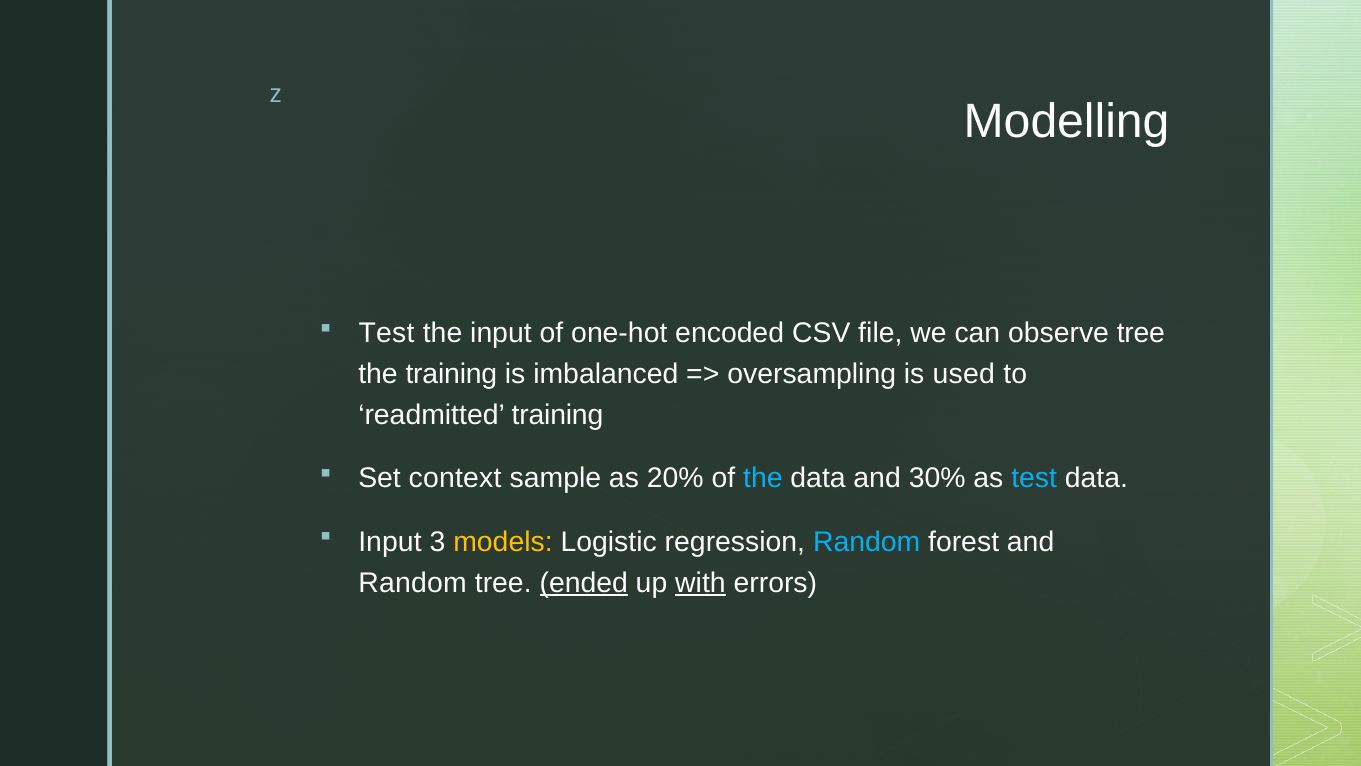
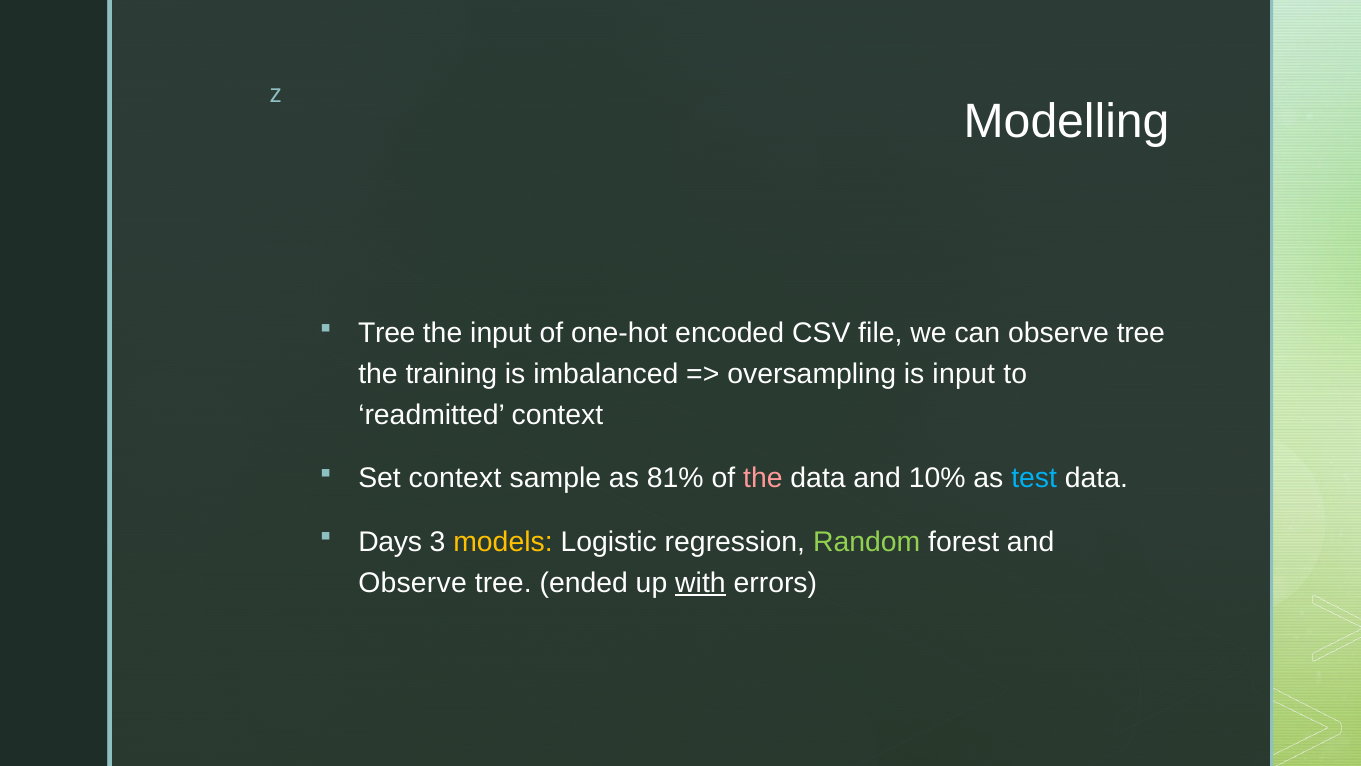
Test: Test -> Tree (387, 333)
is used: used -> input (964, 374)
readmitted training: training -> context (557, 414)
20%: 20% -> 81% (675, 478)
the colour: light blue -> pink (763, 478)
30%: 30% -> 10% (937, 478)
Input: Input -> Days (390, 542)
Random colour: light blue -> light green (867, 542)
Random: Random -> Observe (413, 582)
ended underline: present -> none (584, 582)
